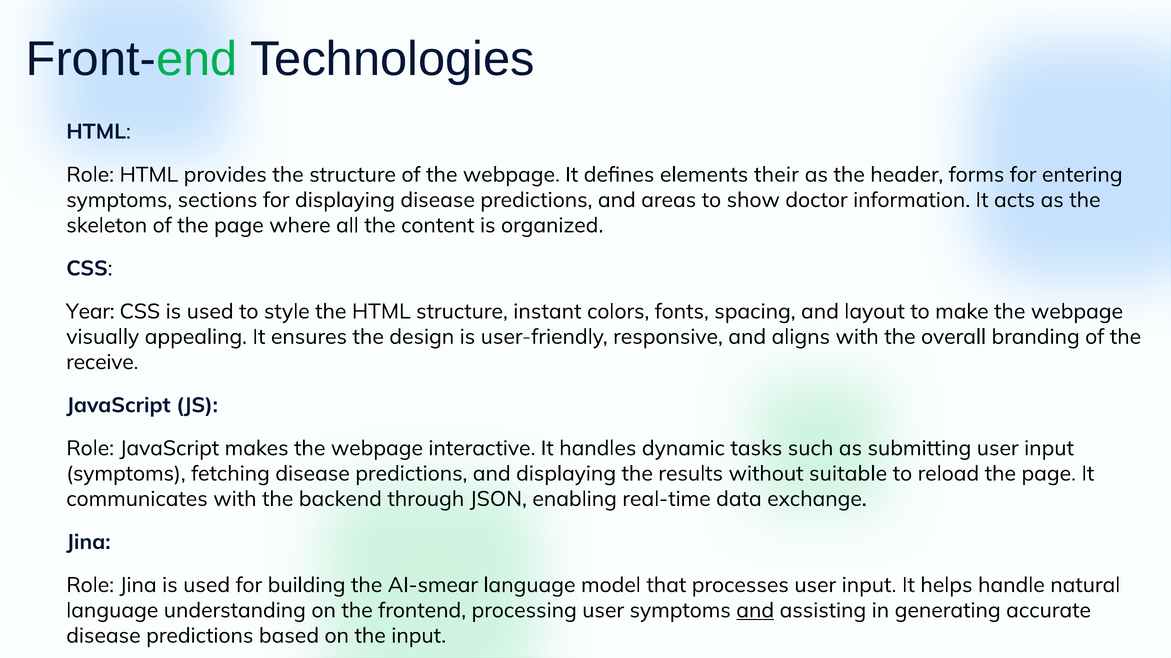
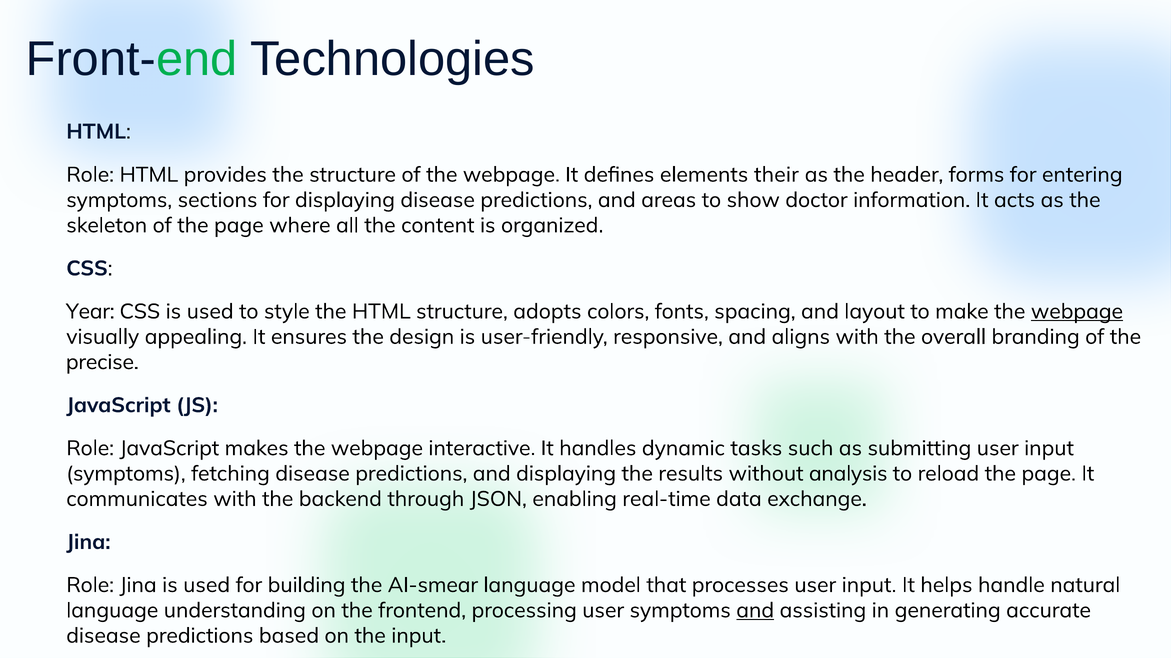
instant: instant -> adopts (547, 312)
webpage underline: none -> present (1077, 312)
receive: receive -> precise (102, 363)
suitable: suitable -> analysis (848, 474)
